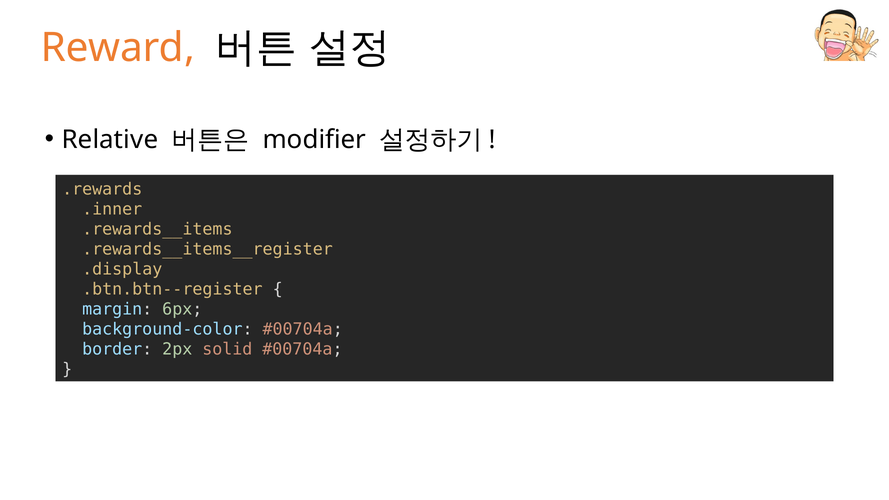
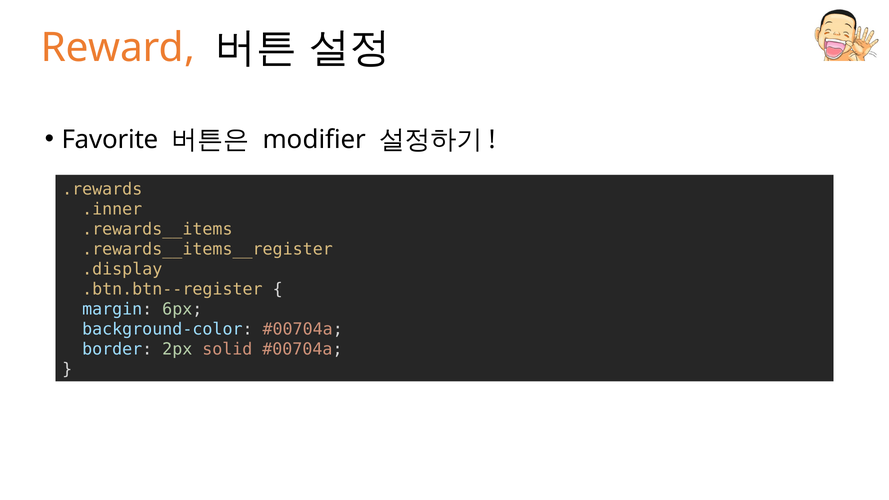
Relative: Relative -> Favorite (110, 140)
